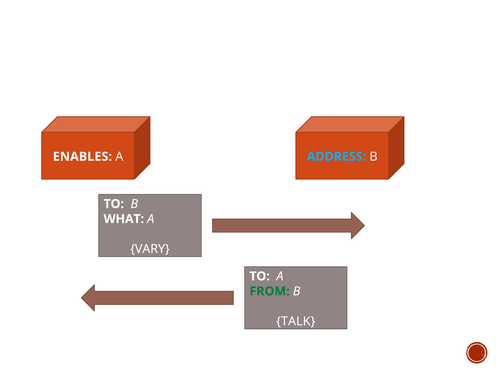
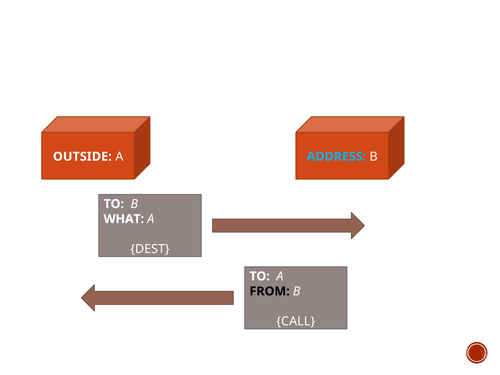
ENABLES: ENABLES -> OUTSIDE (82, 157)
VARY: VARY -> DEST (150, 249)
FROM colour: green -> black (270, 291)
TALK: TALK -> CALL (296, 321)
